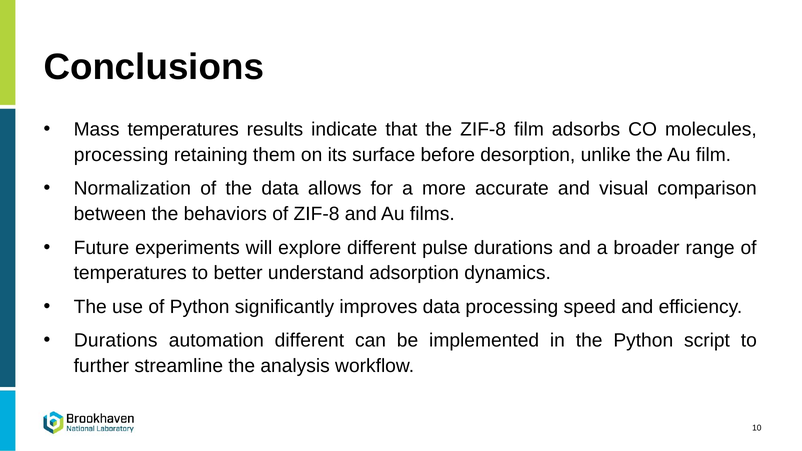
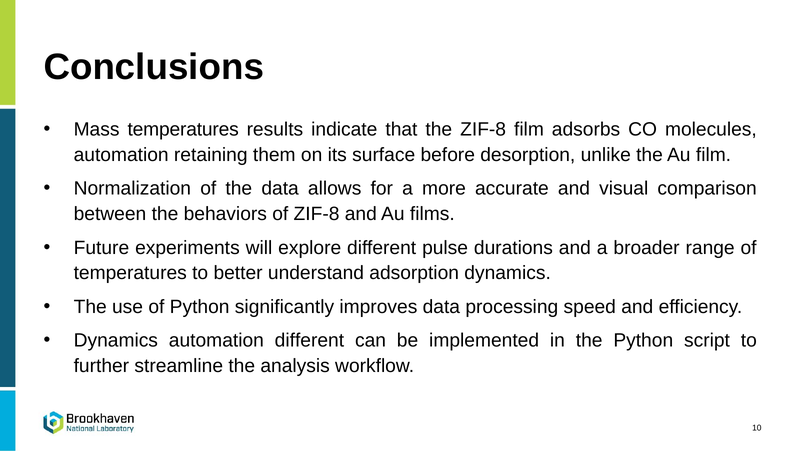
processing: processing -> automation (121, 155)
Durations: Durations -> Dynamics (116, 341)
